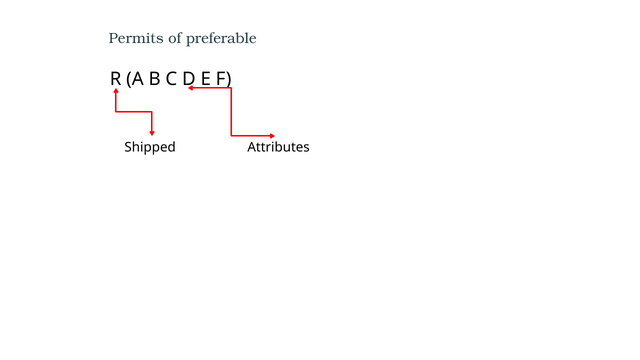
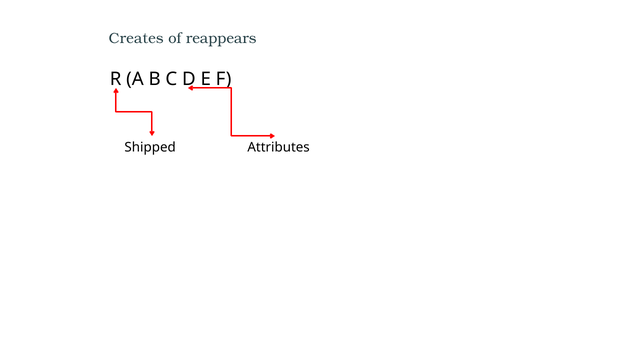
Permits: Permits -> Creates (136, 39)
preferable: preferable -> reappears (221, 39)
